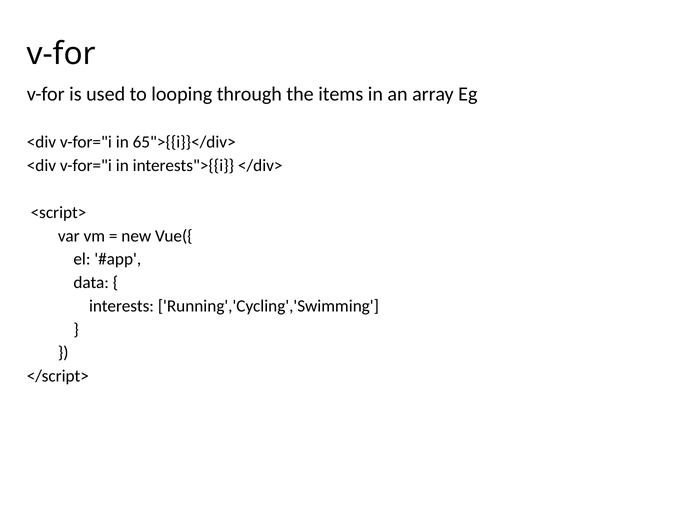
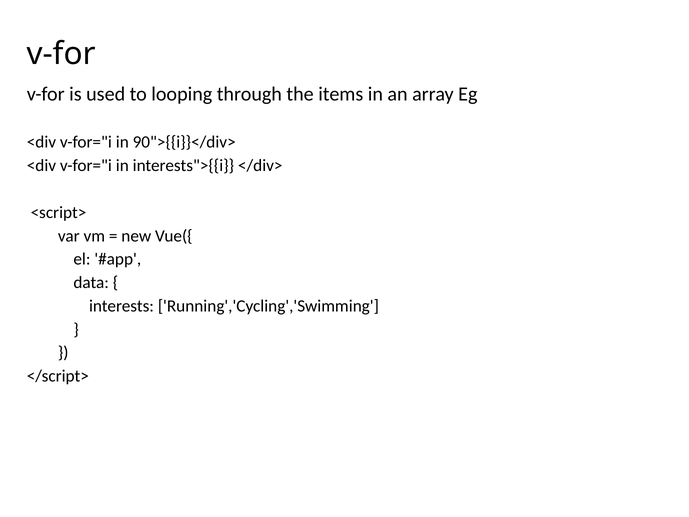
65">{{i}}</div>: 65">{{i}}</div> -> 90">{{i}}</div> (184, 142)
